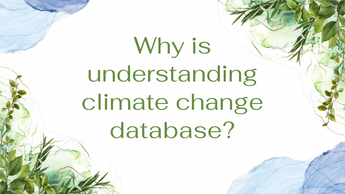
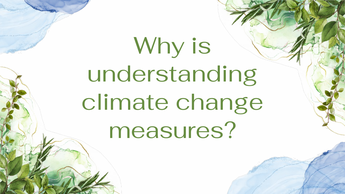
database: database -> measures (173, 130)
